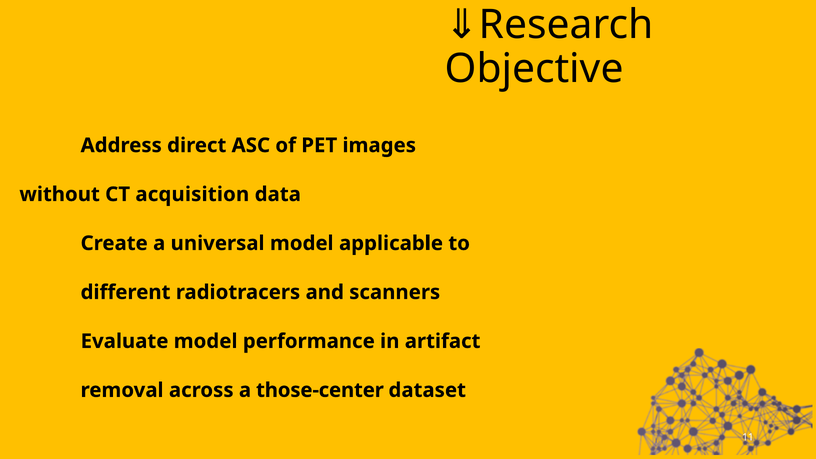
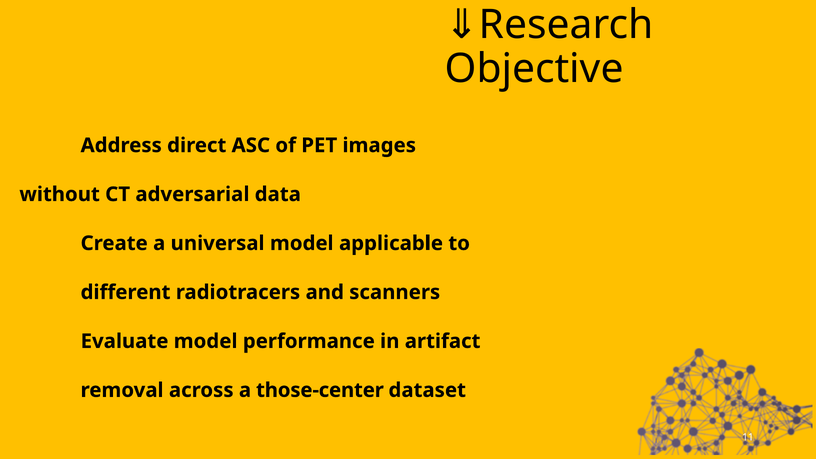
acquisition: acquisition -> adversarial (192, 194)
